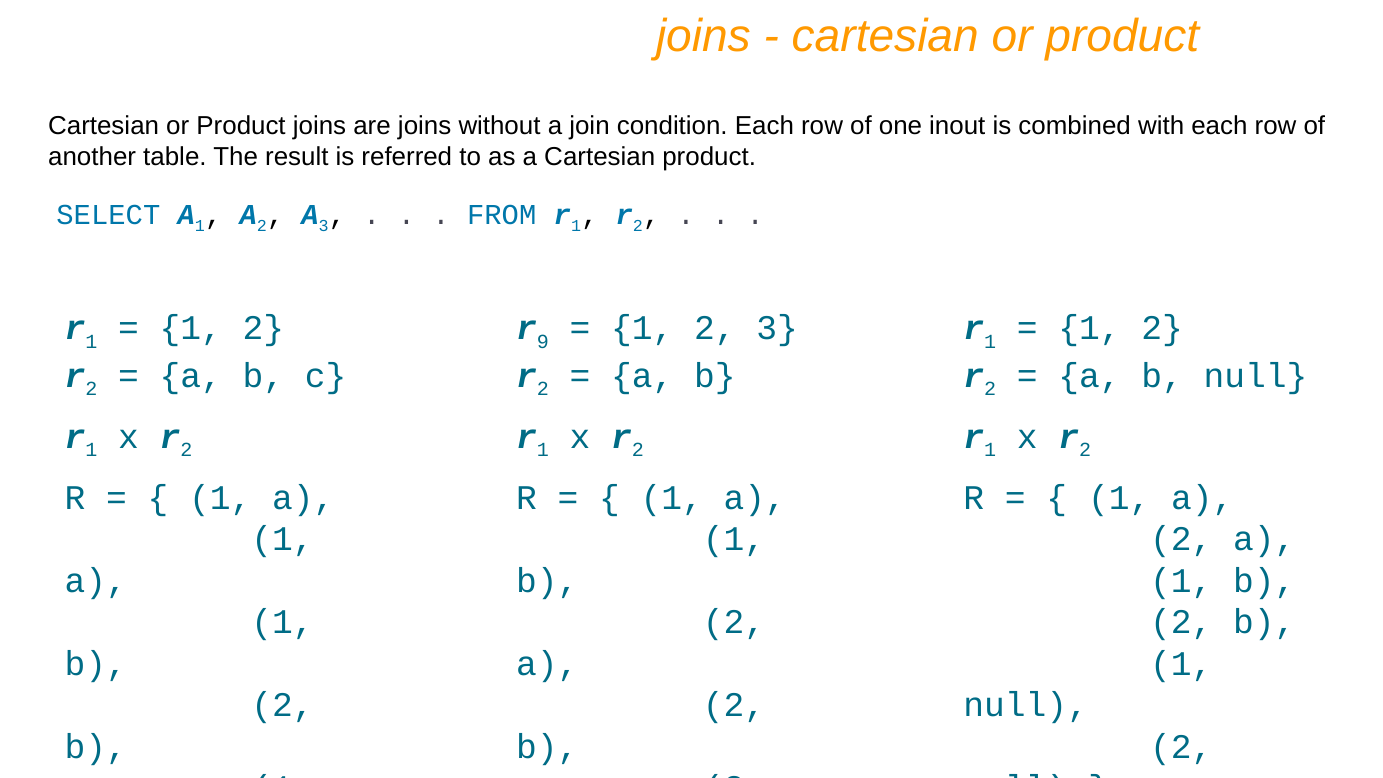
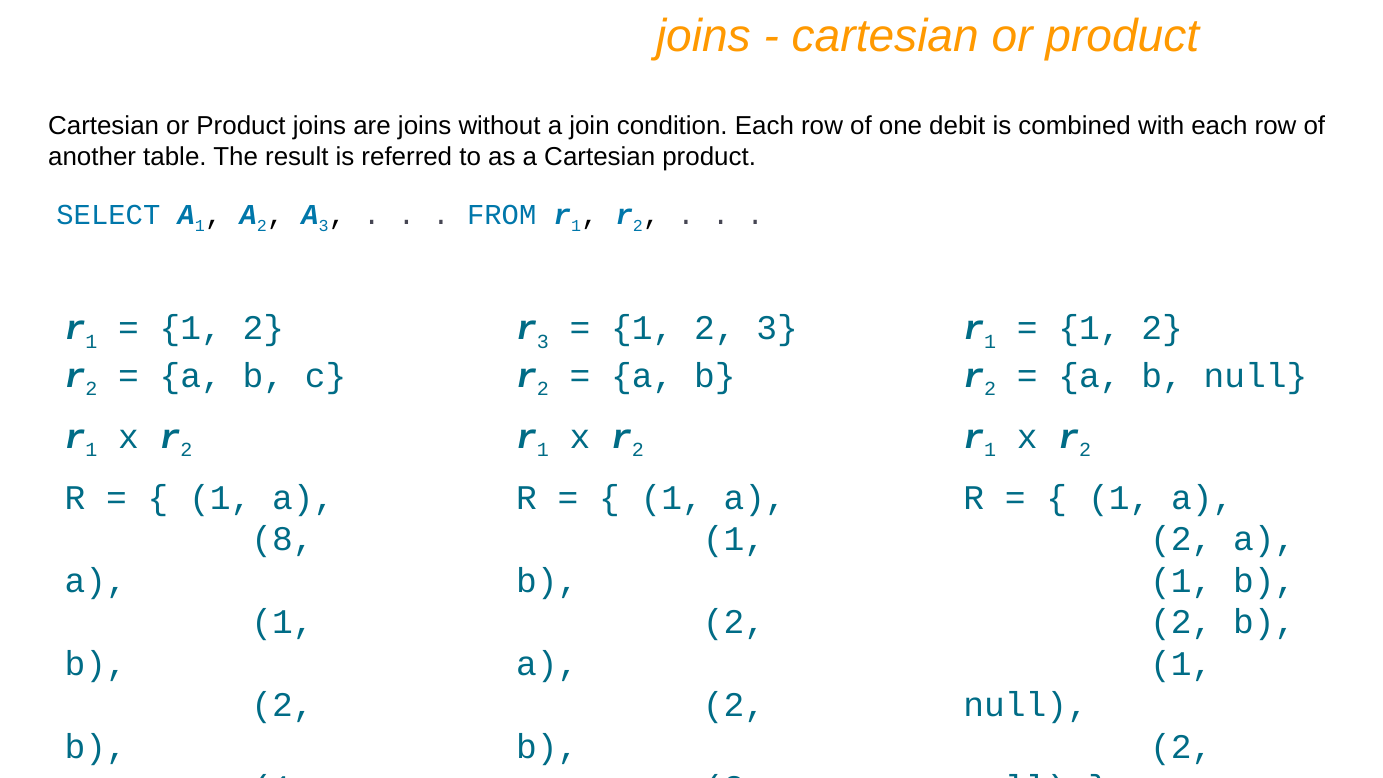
inout: inout -> debit (957, 126)
r 9: 9 -> 3 (543, 342)
1: 1 -> 8 (282, 539)
